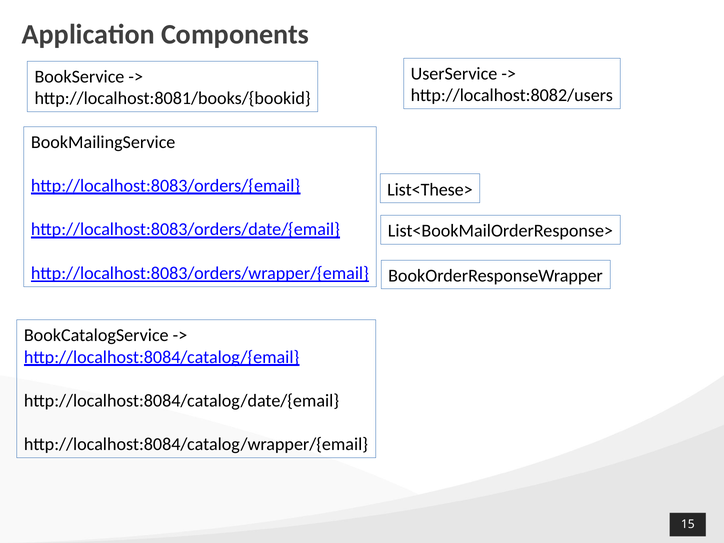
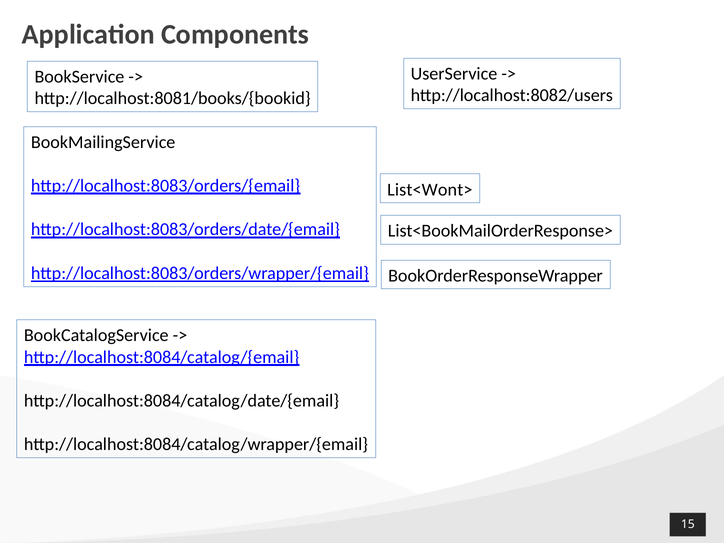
List<These>: List<These> -> List<Wont> (430, 190)
